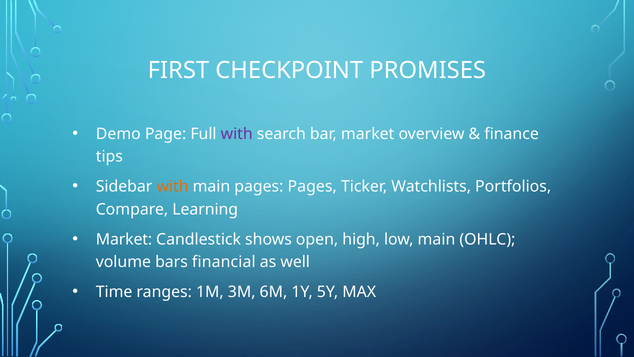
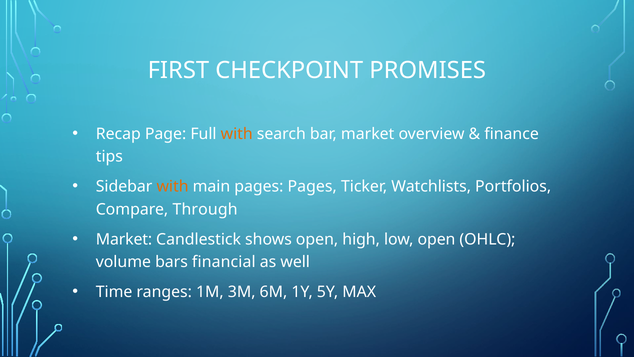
Demo: Demo -> Recap (118, 134)
with colour: purple -> orange (237, 134)
Learning: Learning -> Through (205, 209)
low main: main -> open (437, 239)
